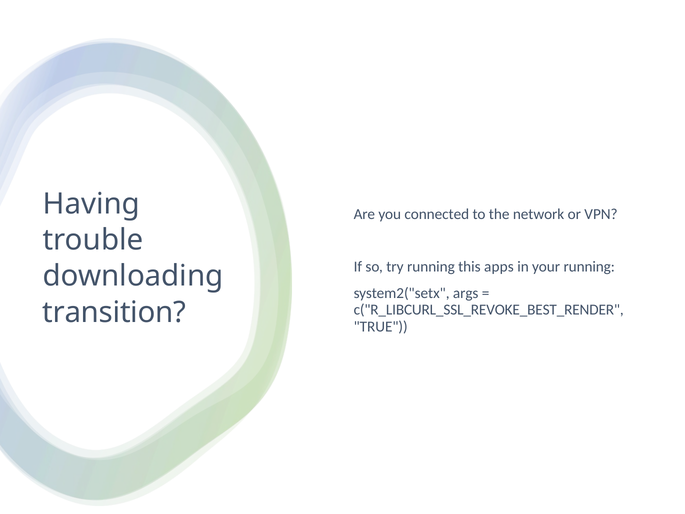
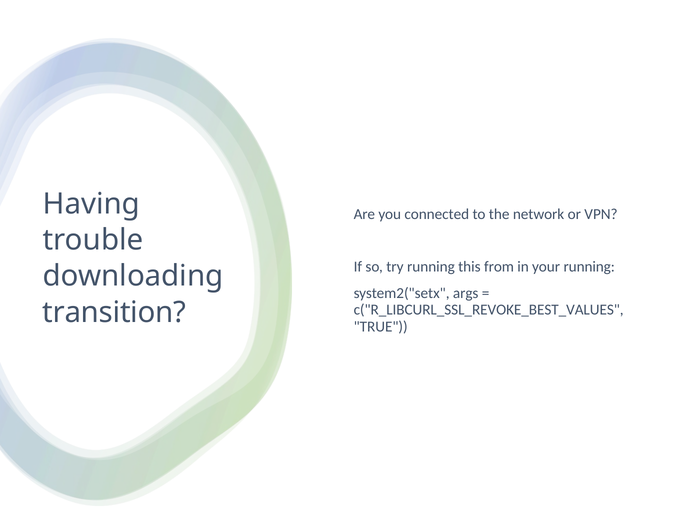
apps: apps -> from (499, 267)
c("R_LIBCURL_SSL_REVOKE_BEST_RENDER: c("R_LIBCURL_SSL_REVOKE_BEST_RENDER -> c("R_LIBCURL_SSL_REVOKE_BEST_VALUES (489, 310)
